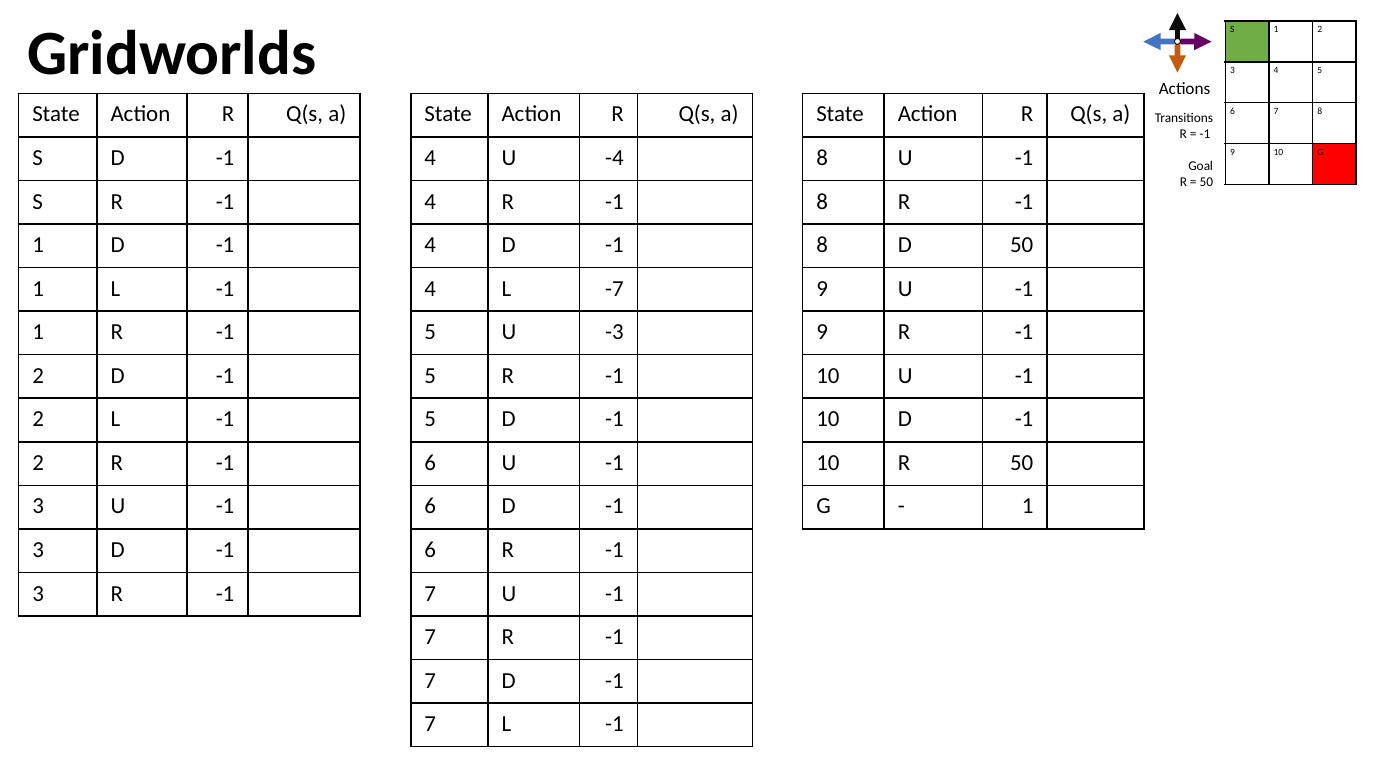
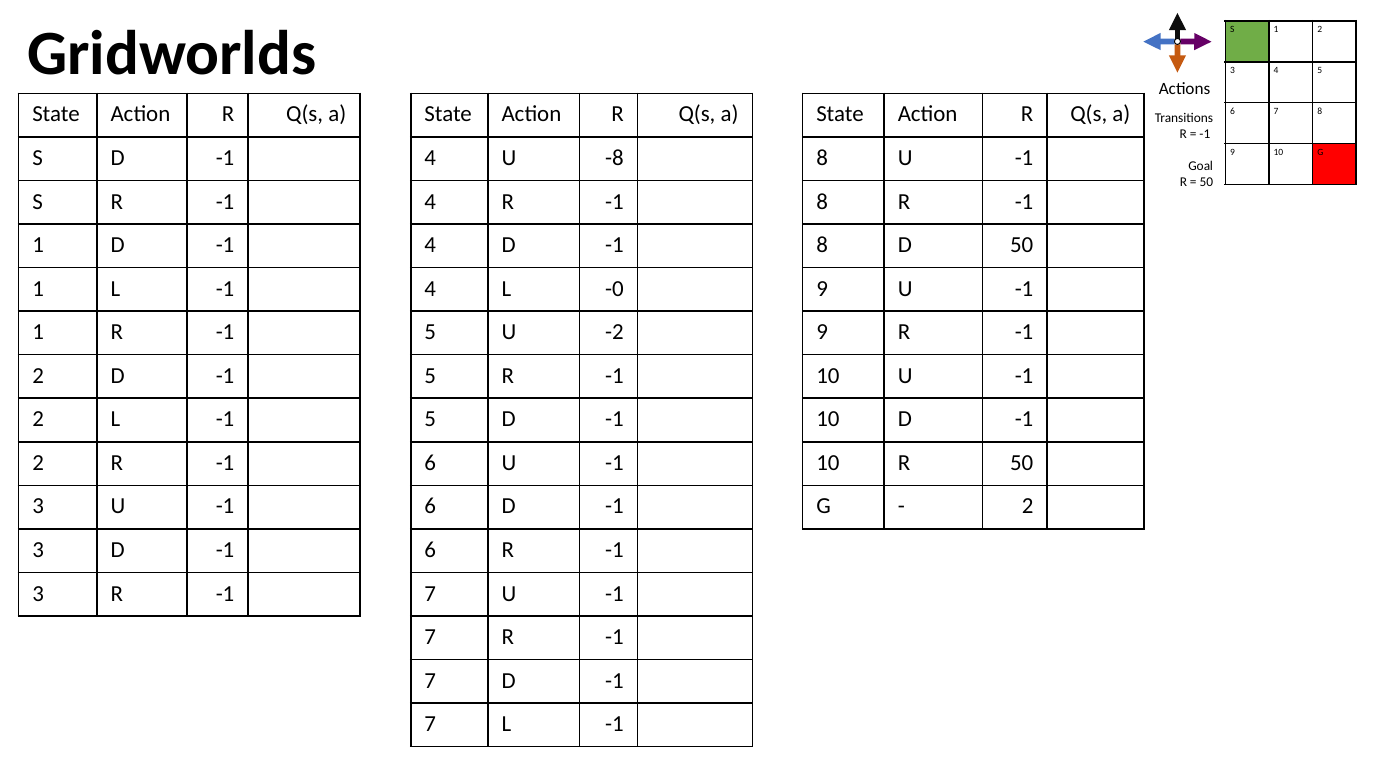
-4: -4 -> -8 (614, 158)
-7: -7 -> -0 (614, 289)
-3: -3 -> -2 (614, 332)
1: 1 -> 2 (1028, 507)
